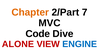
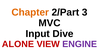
7: 7 -> 3 (85, 12)
Code: Code -> Input (38, 34)
ENGINE colour: blue -> purple (80, 44)
